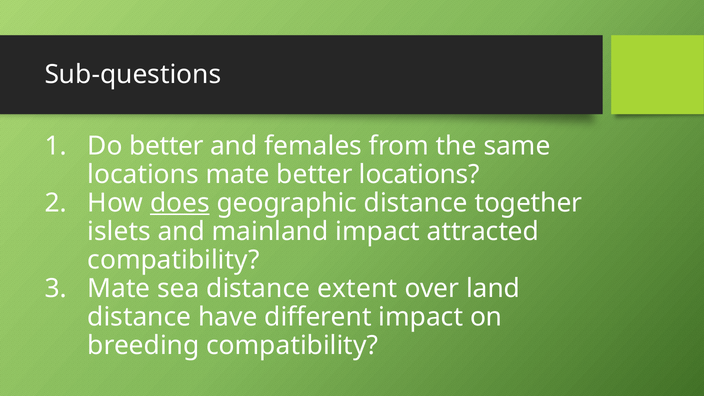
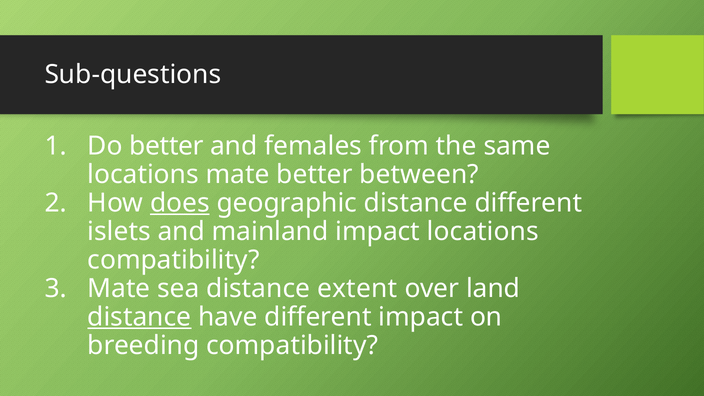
better locations: locations -> between (419, 174)
distance together: together -> different (528, 203)
impact attracted: attracted -> locations (483, 231)
distance underline: none -> present (139, 317)
